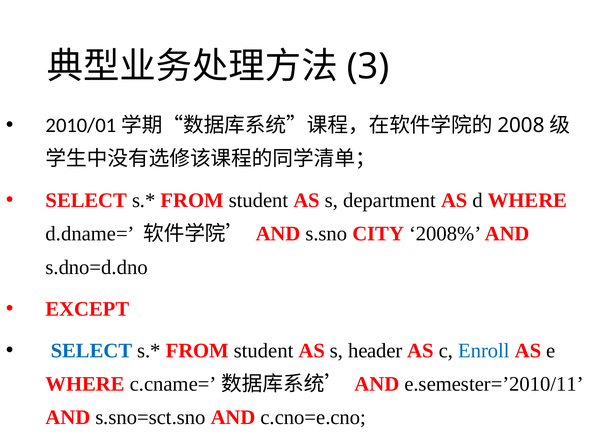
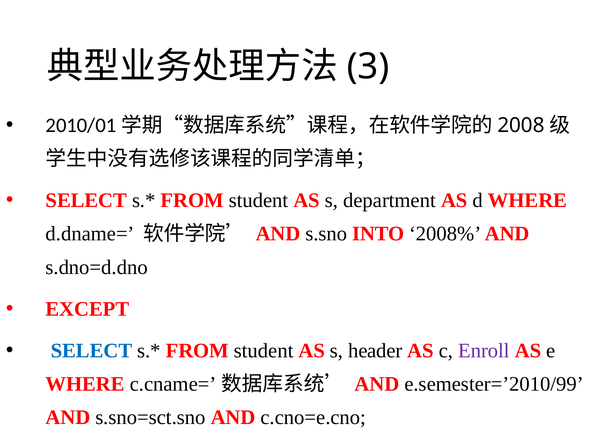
CITY: CITY -> INTO (378, 234)
Enroll colour: blue -> purple (484, 351)
e.semester=’2010/11: e.semester=’2010/11 -> e.semester=’2010/99 (494, 384)
